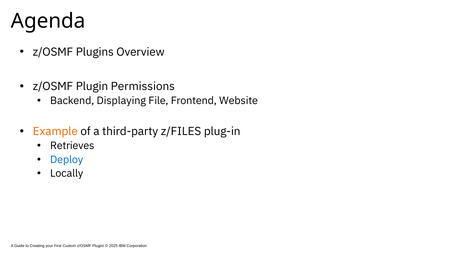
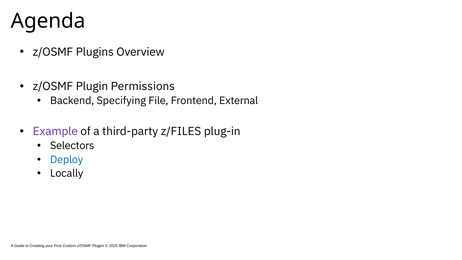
Displaying: Displaying -> Specifying (121, 101)
Website: Website -> External (239, 101)
Example colour: orange -> purple (55, 131)
Retrieves: Retrieves -> Selectors (72, 146)
